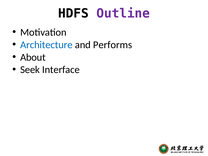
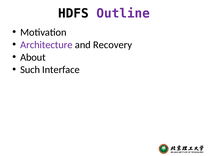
Architecture colour: blue -> purple (46, 45)
Performs: Performs -> Recovery (113, 45)
Seek: Seek -> Such (30, 70)
